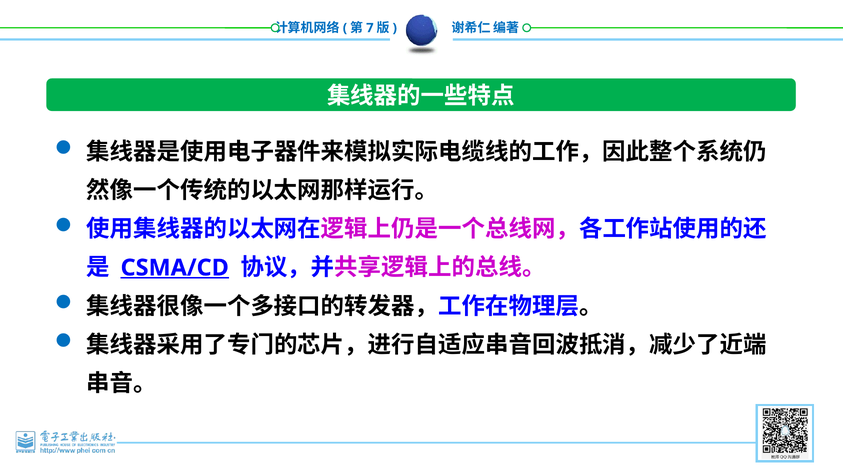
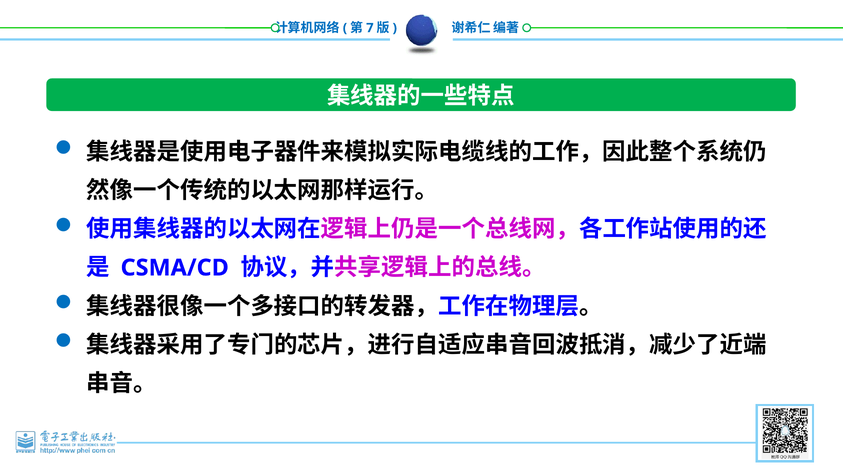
CSMA/CD underline: present -> none (175, 268)
